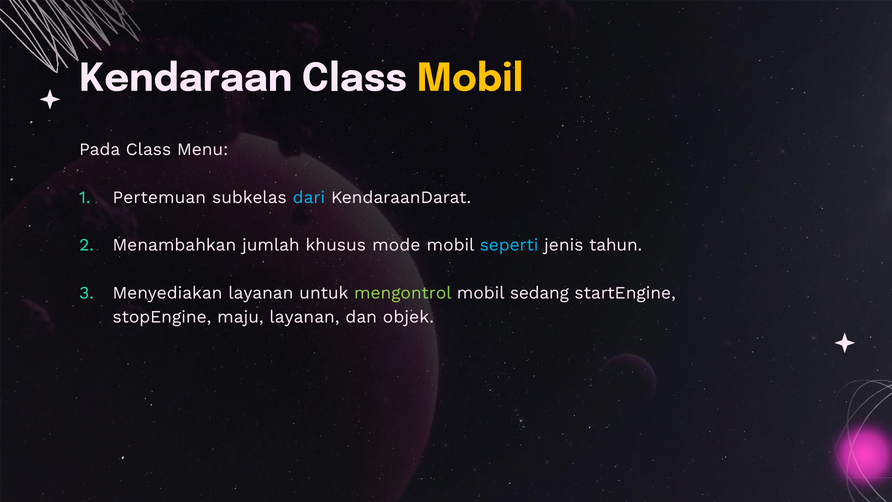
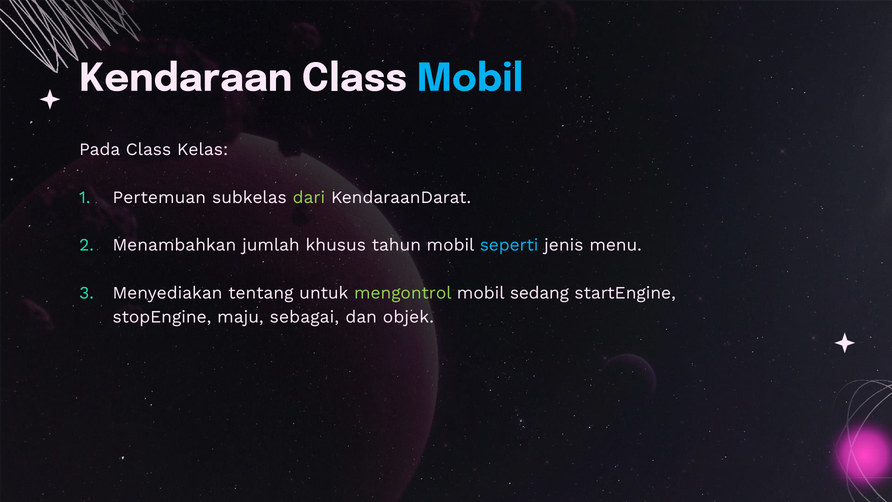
Mobil colour: yellow -> light blue (470, 78)
Menu: Menu -> Kelas (203, 149)
dari colour: light blue -> light green (309, 197)
mode: mode -> tahun (396, 245)
tahun: tahun -> menu (616, 245)
Menyediakan layanan: layanan -> tentang (261, 293)
maju layanan: layanan -> sebagai (304, 317)
